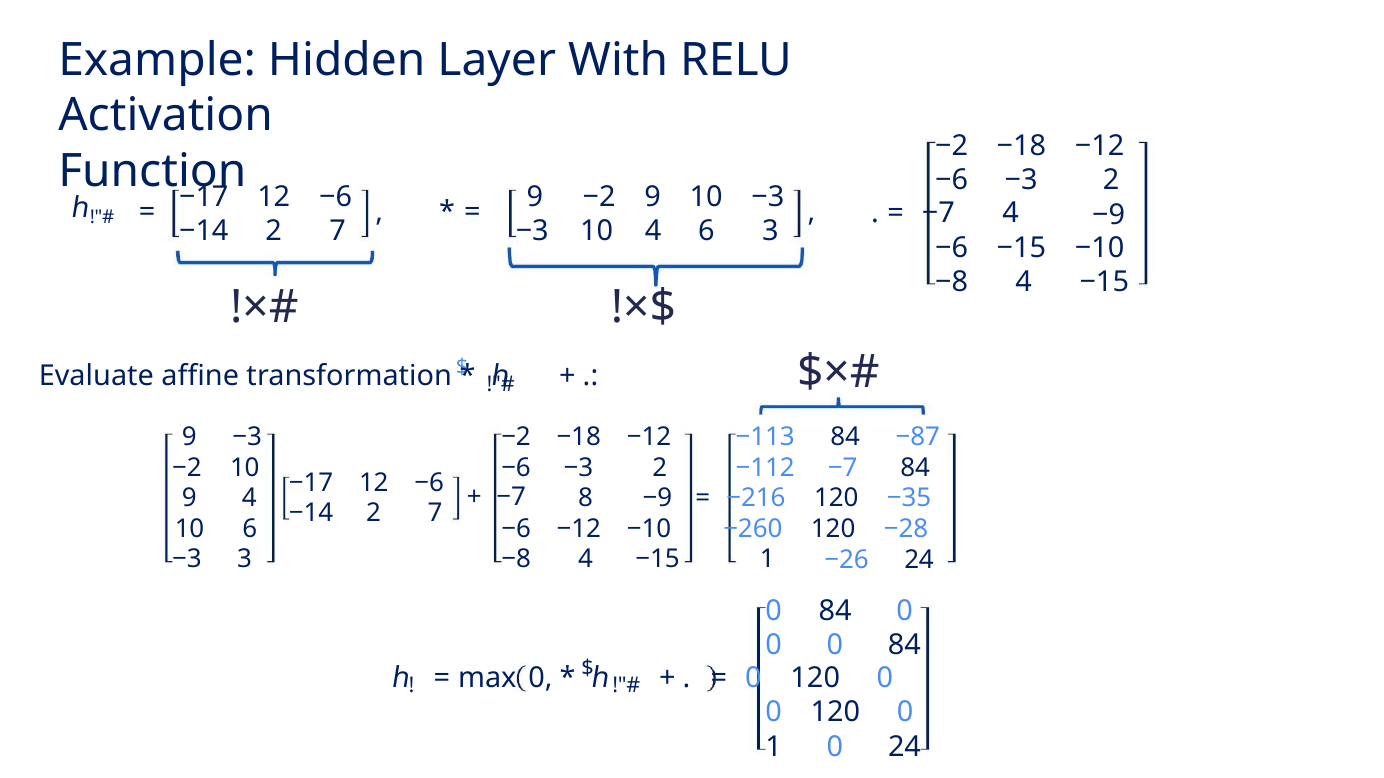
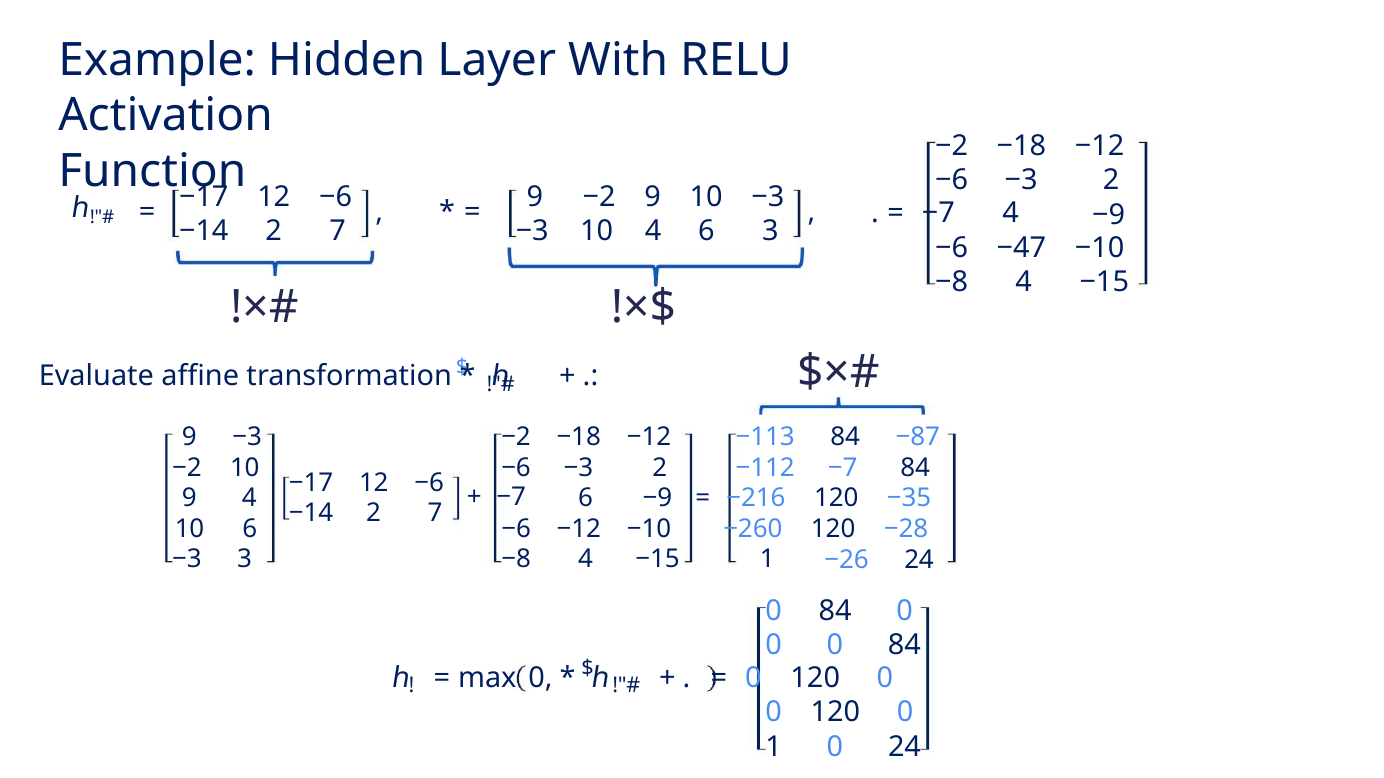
−6 −15: −15 -> −47 (1021, 248)
9 4 8: 8 -> 6 (586, 498)
